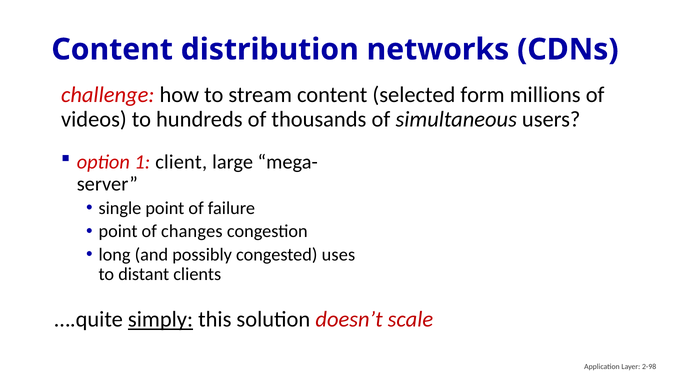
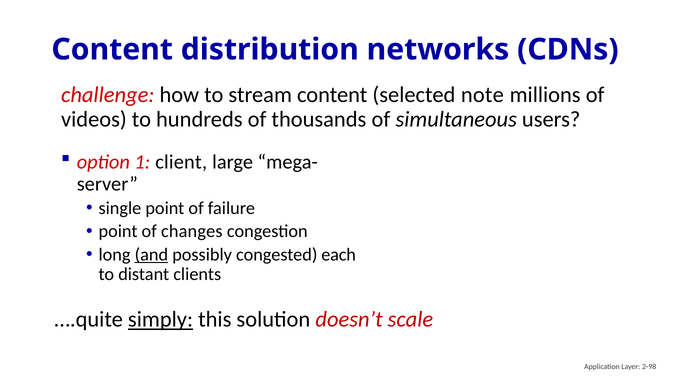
form: form -> note (482, 95)
and underline: none -> present (151, 255)
uses: uses -> each (339, 255)
